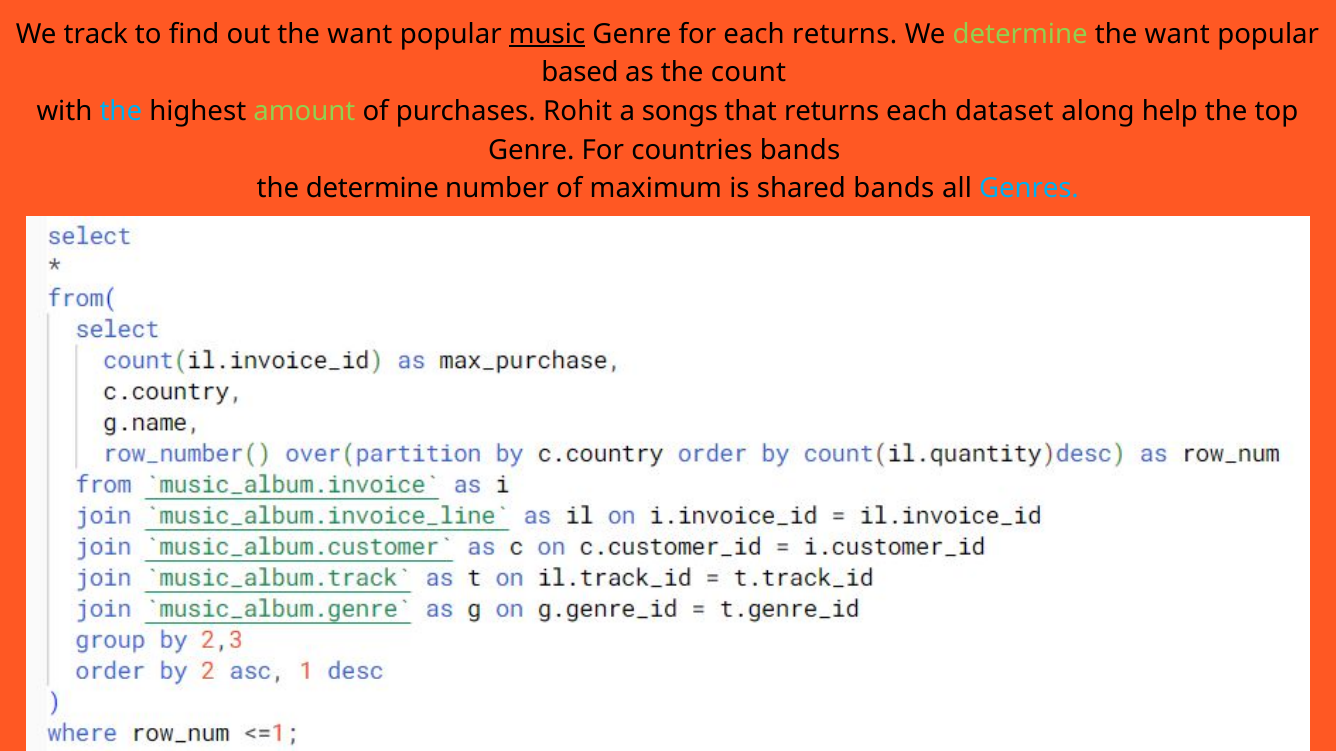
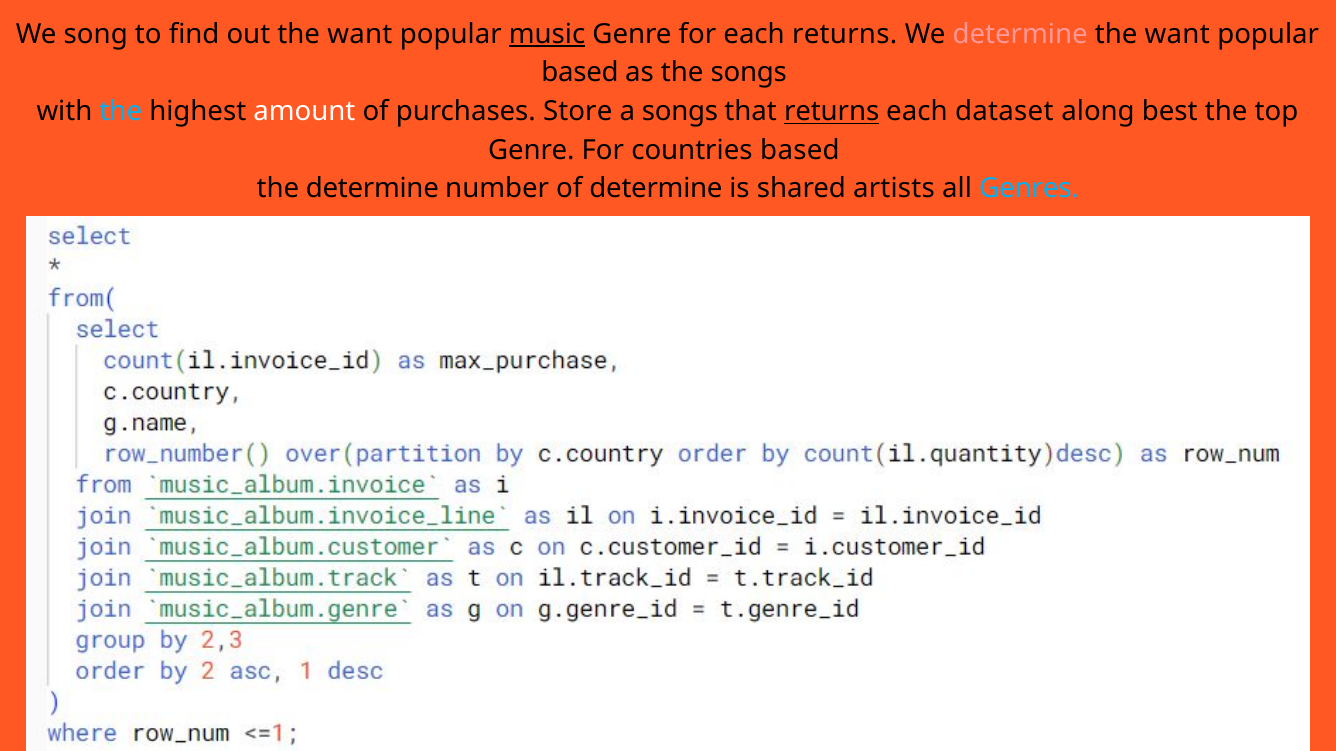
track: track -> song (96, 34)
determine colour: light green -> pink (1020, 34)
the count: count -> songs (749, 73)
amount colour: light green -> white (304, 112)
Rohit: Rohit -> Store (578, 112)
returns underline: none -> present (832, 112)
help: help -> best (1170, 112)
countries bands: bands -> based (800, 150)
of maximum: maximum -> determine (656, 189)
shared bands: bands -> artists (894, 189)
